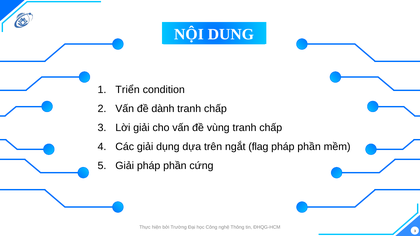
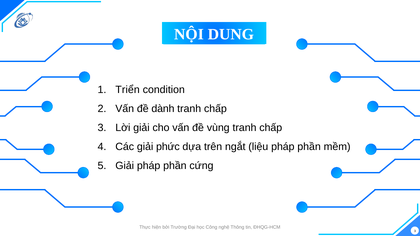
dụng: dụng -> phức (168, 147)
flag: flag -> liệu (258, 147)
